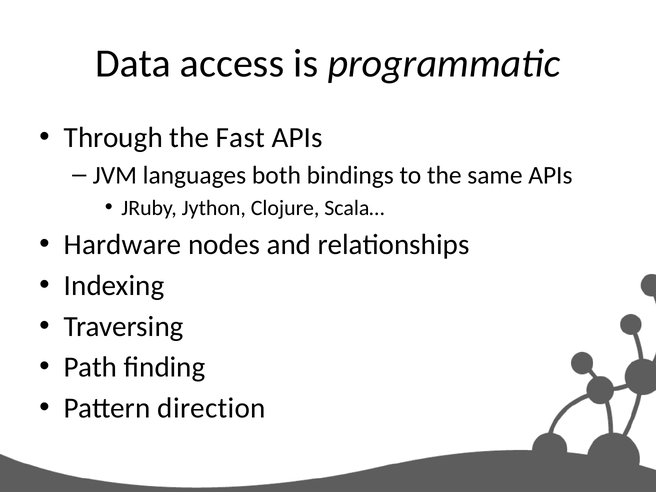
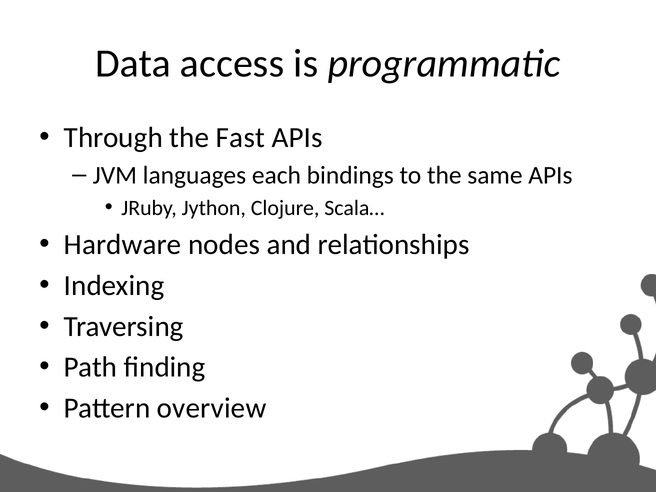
both: both -> each (276, 175)
direction: direction -> overview (212, 408)
